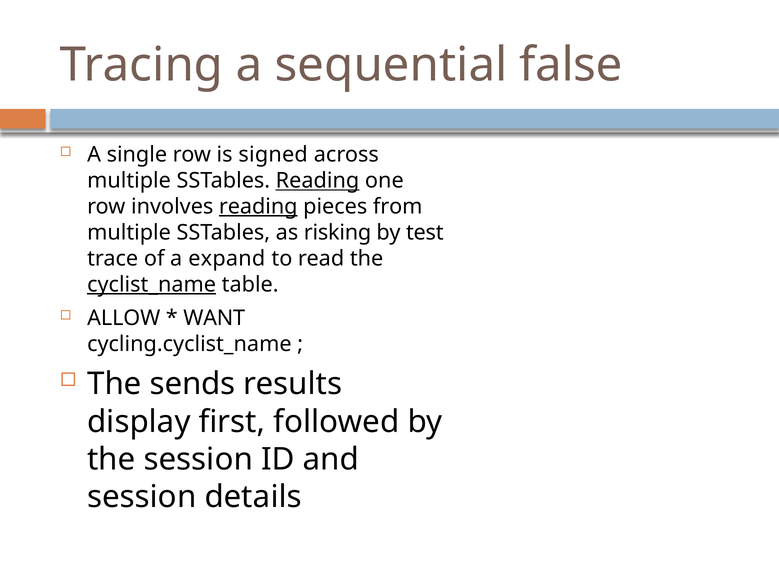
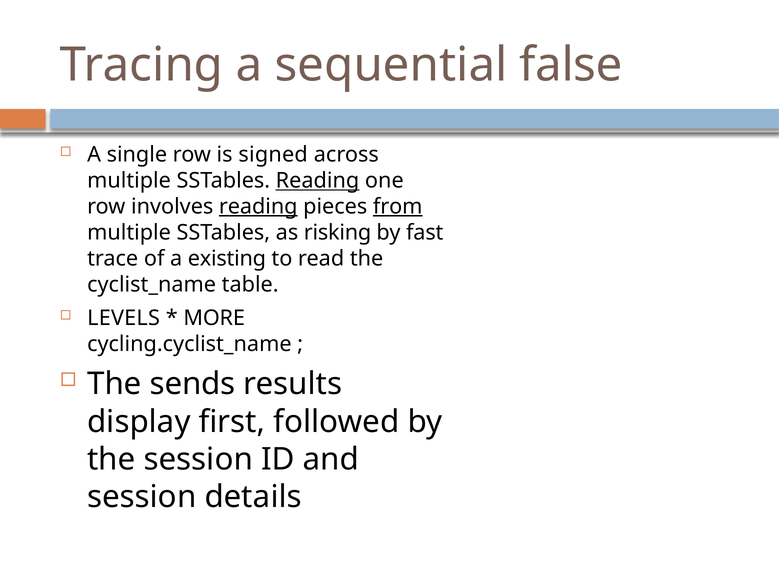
from underline: none -> present (398, 207)
test: test -> fast (425, 233)
expand: expand -> existing (227, 259)
cyclist_name underline: present -> none (152, 285)
ALLOW: ALLOW -> LEVELS (124, 318)
WANT: WANT -> MORE (214, 318)
